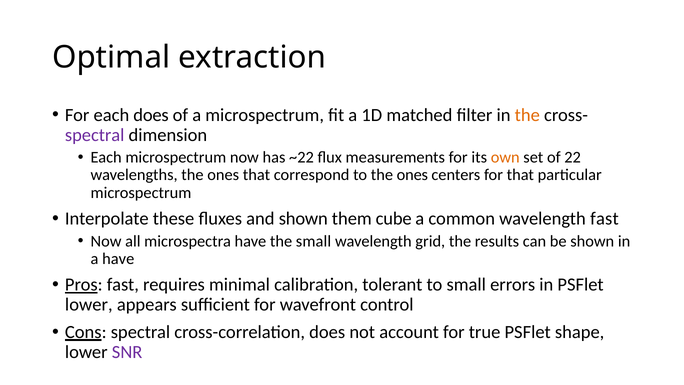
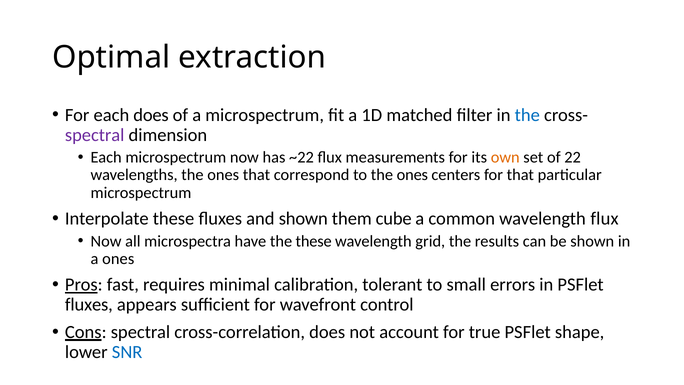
the colour: orange -> blue (527, 115)
wavelength fast: fast -> flux (604, 219)
the small: small -> these (314, 241)
a have: have -> ones (118, 259)
lower: lower -> fluxes (89, 305)
SNR colour: purple -> blue (127, 352)
